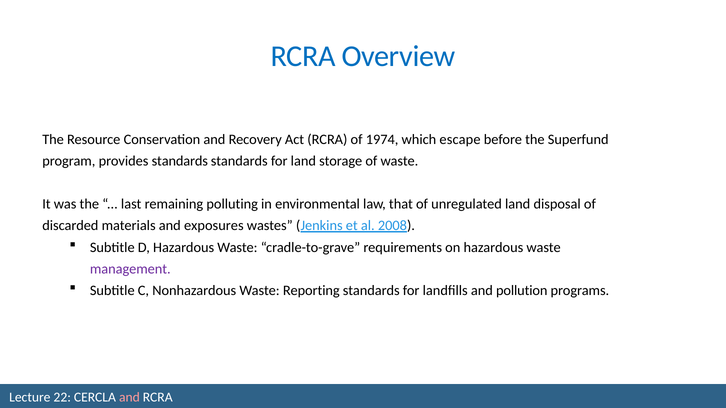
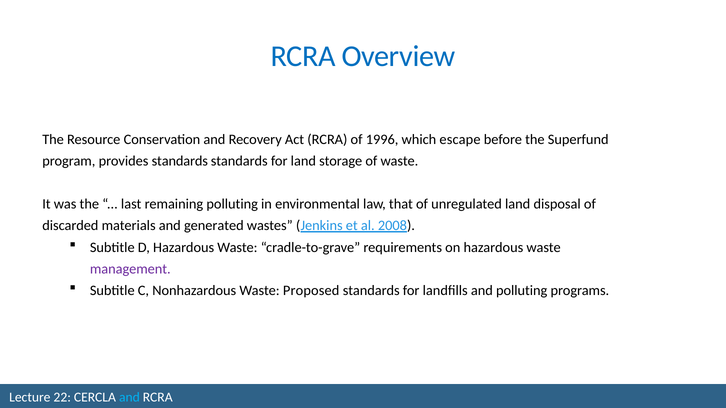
1974: 1974 -> 1996 (382, 140)
exposures: exposures -> generated (214, 226)
Reporting: Reporting -> Proposed (311, 291)
and pollution: pollution -> polluting (522, 291)
and colour: pink -> light blue (129, 398)
